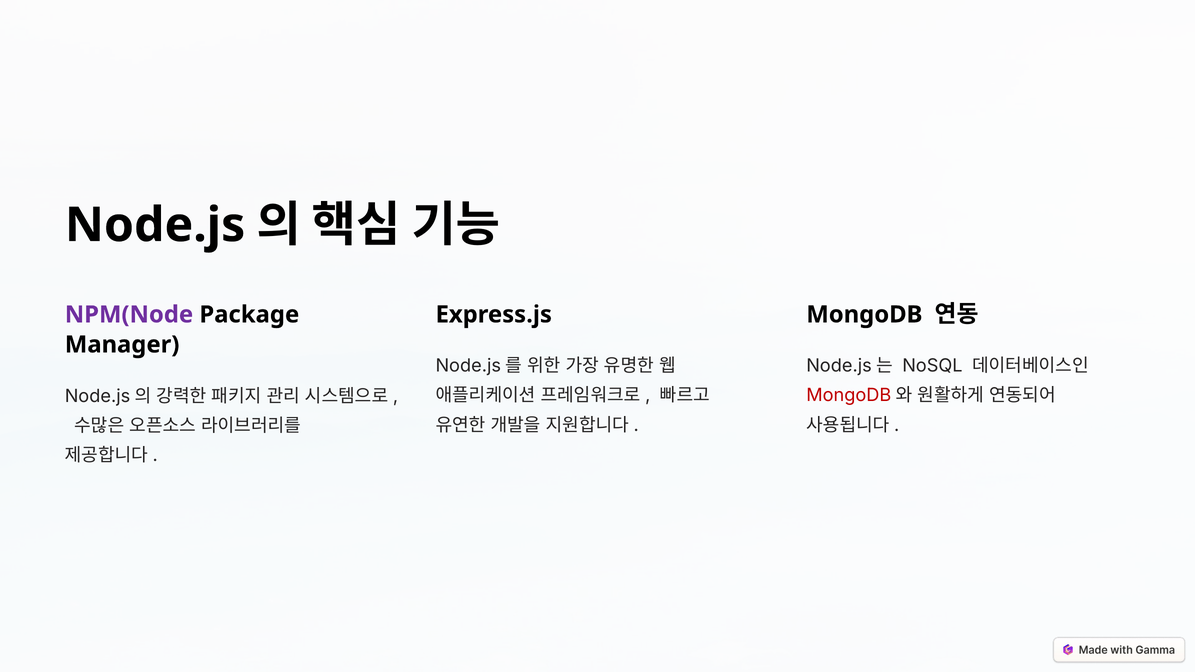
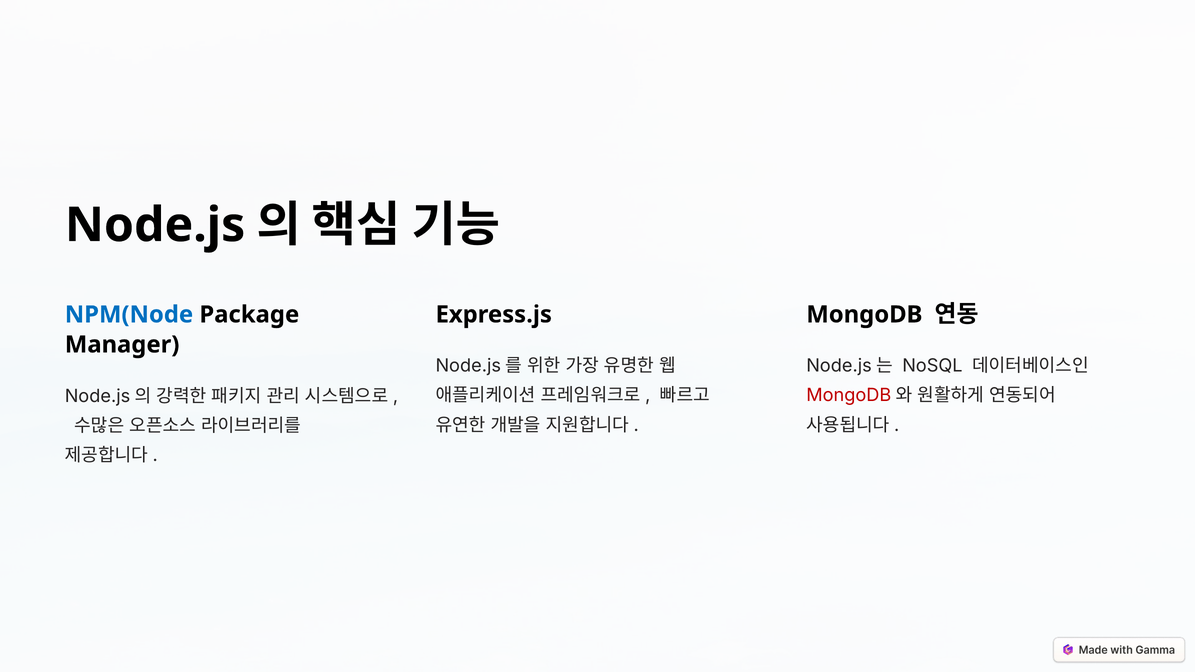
NPM(Node colour: purple -> blue (129, 315)
